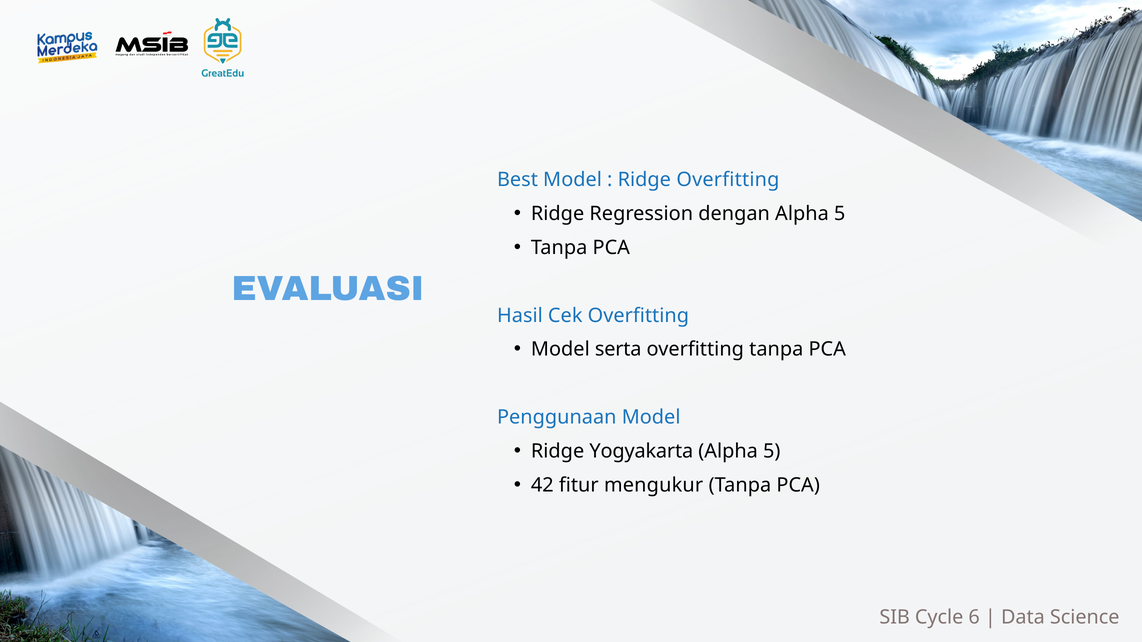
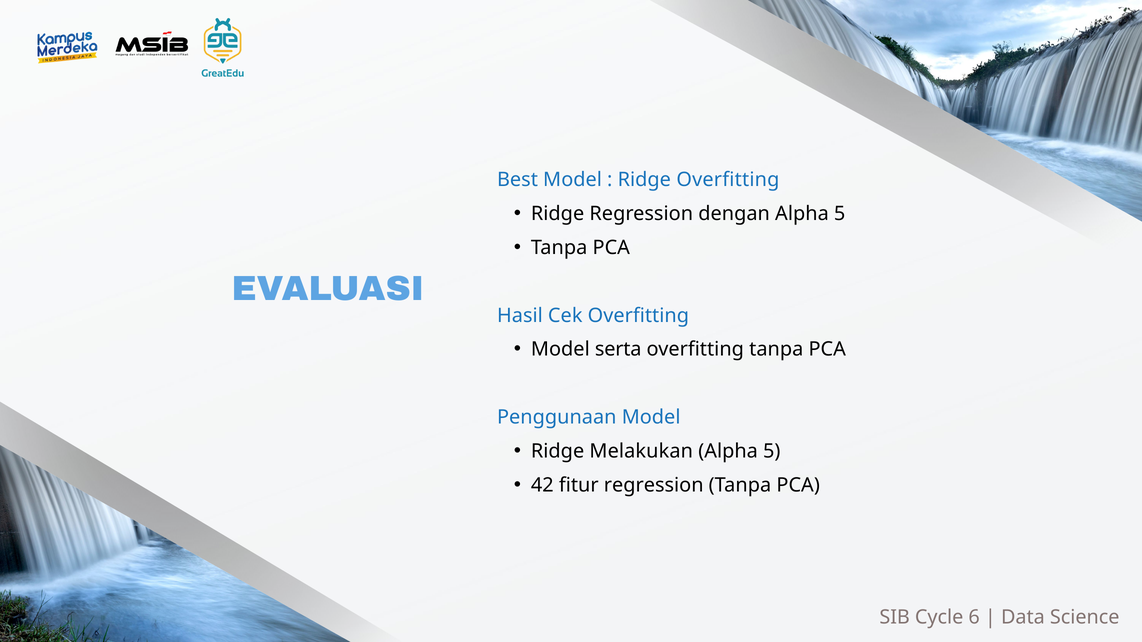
Yogyakarta: Yogyakarta -> Melakukan (641, 451)
fitur mengukur: mengukur -> regression (654, 485)
